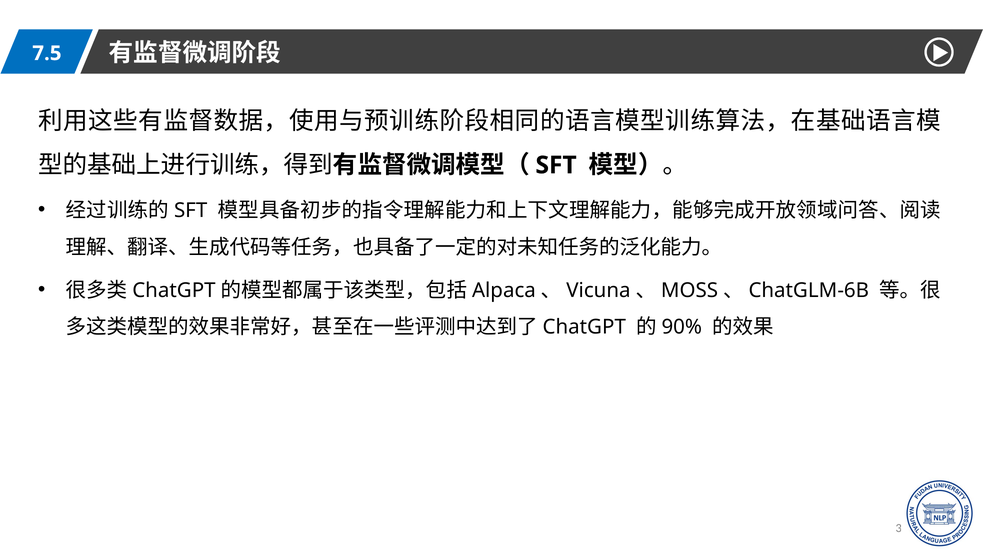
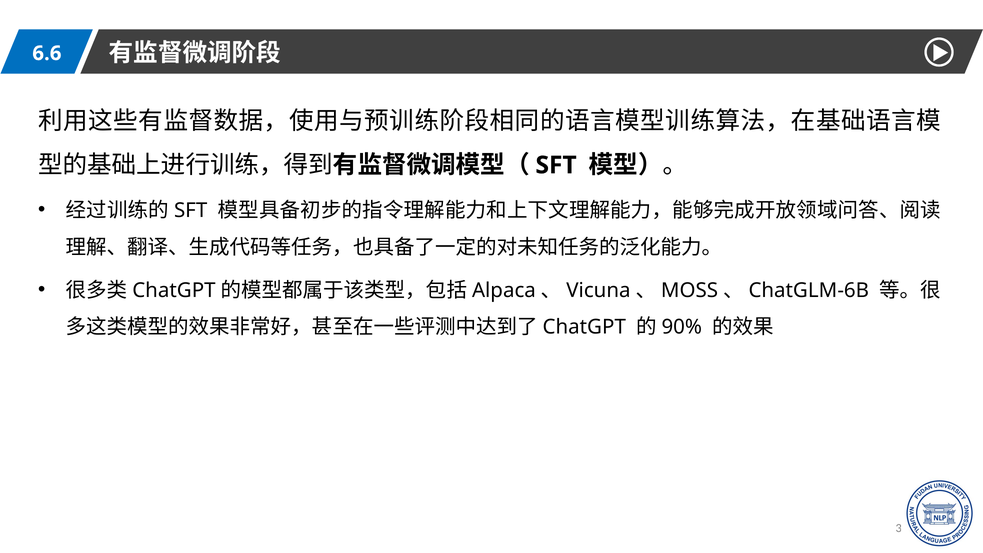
7.5: 7.5 -> 6.6 (47, 53)
